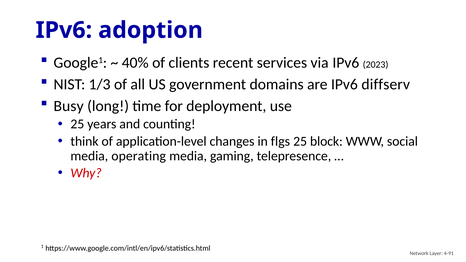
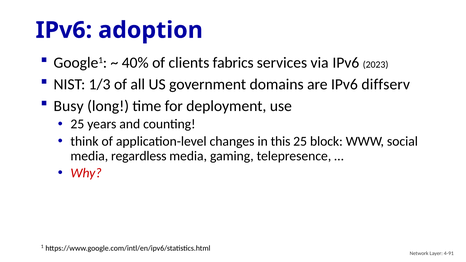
recent: recent -> fabrics (233, 63)
flgs: flgs -> this (281, 141)
operating: operating -> regardless (139, 156)
